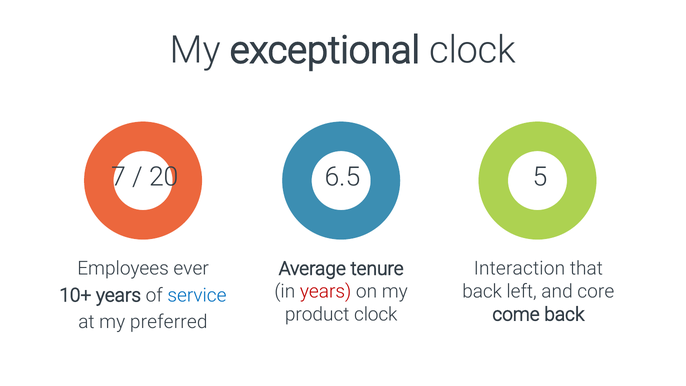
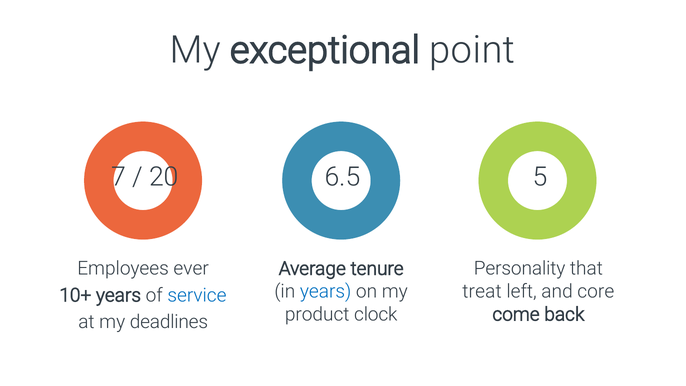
exceptional clock: clock -> point (472, 50)
Interaction: Interaction -> Personality (520, 268)
years colour: red -> blue (326, 291)
back: back -> treat (482, 291)
preferred: preferred -> deadlines (169, 322)
